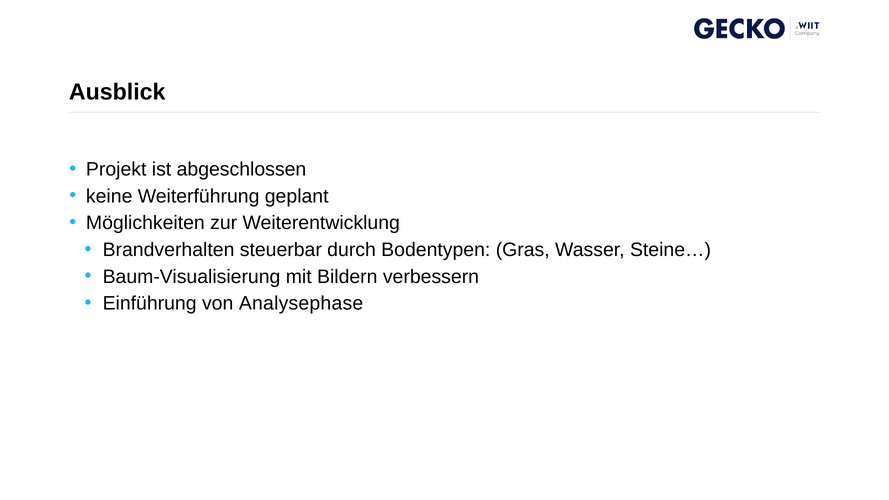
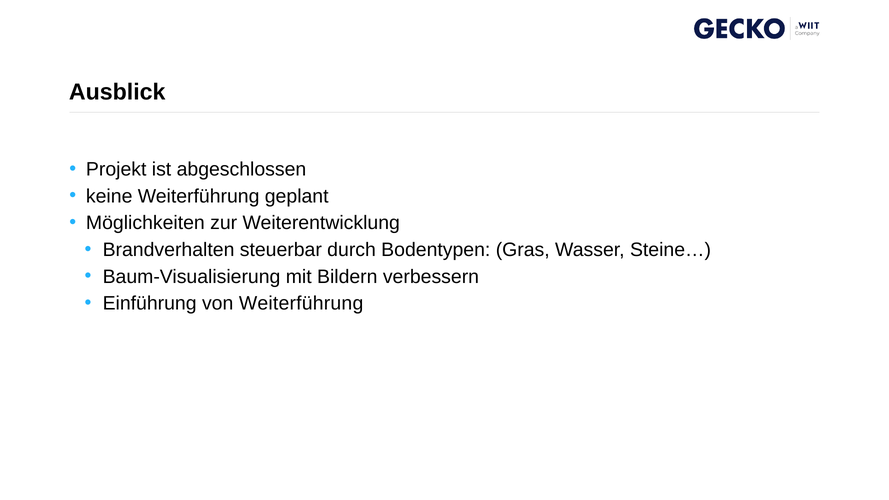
von Analysephase: Analysephase -> Weiterführung (301, 303)
